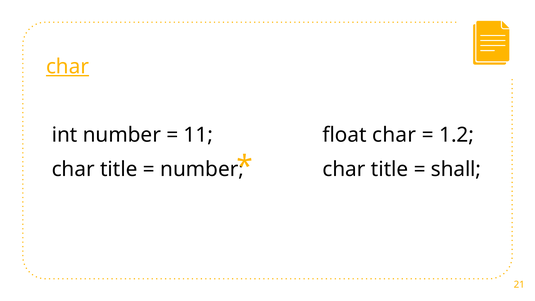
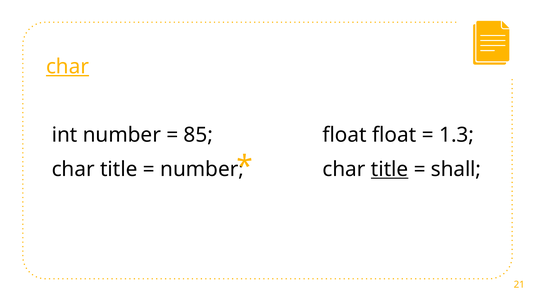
11: 11 -> 85 (198, 135)
float char: char -> float (394, 135)
1.2: 1.2 -> 1.3 (457, 135)
title underline: none -> present (390, 169)
